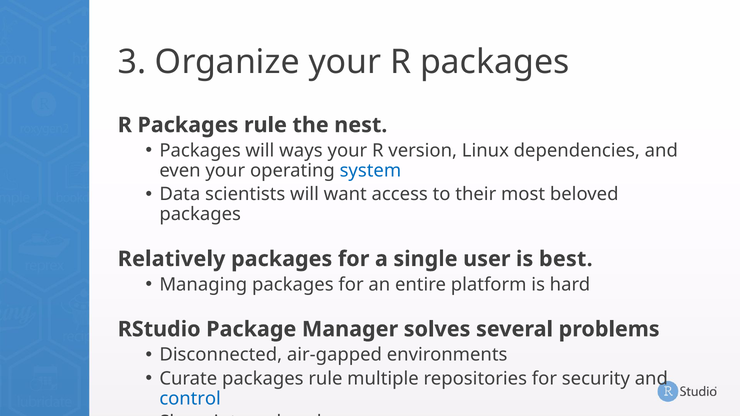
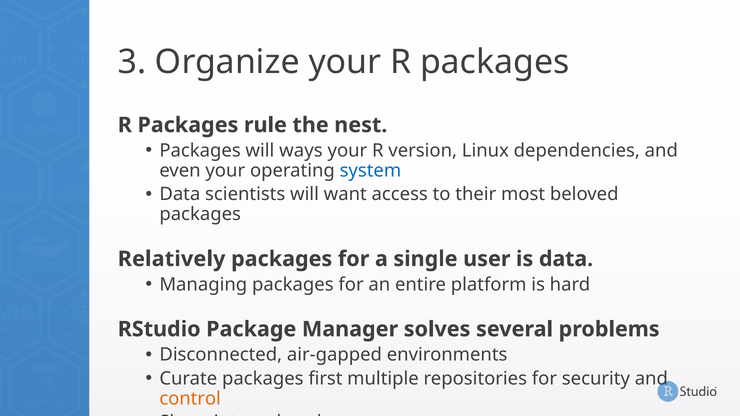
is best: best -> data (566, 259)
Curate packages rule: rule -> first (325, 379)
control colour: blue -> orange (190, 399)
